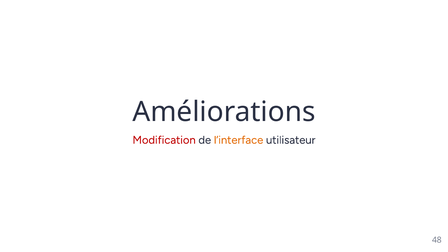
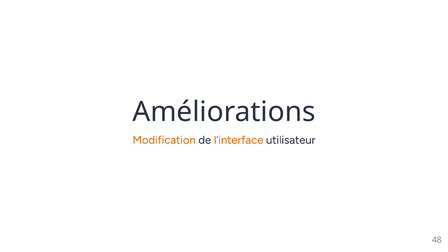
Modification colour: red -> orange (164, 140)
